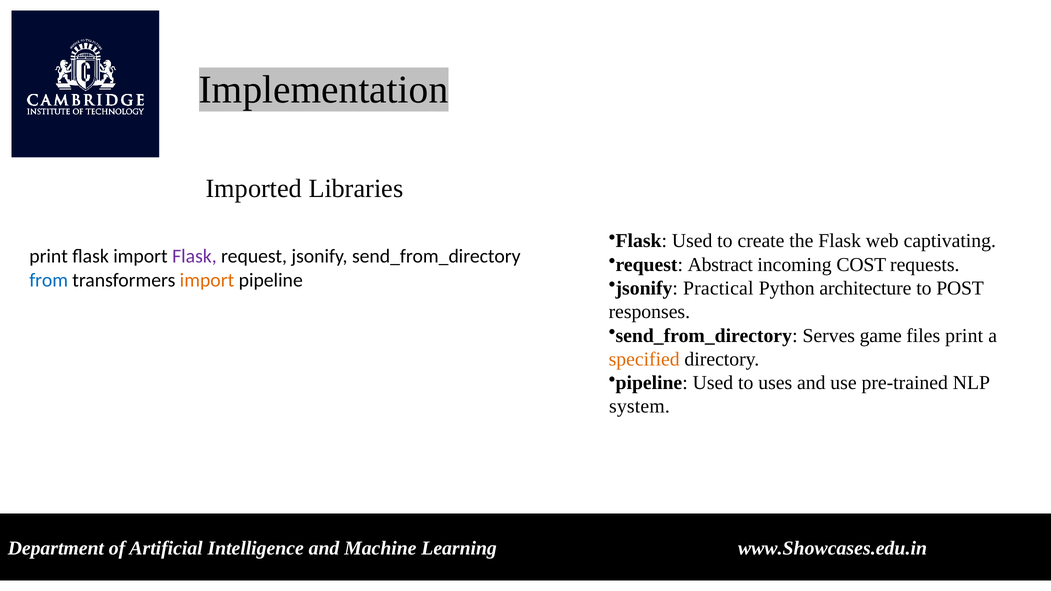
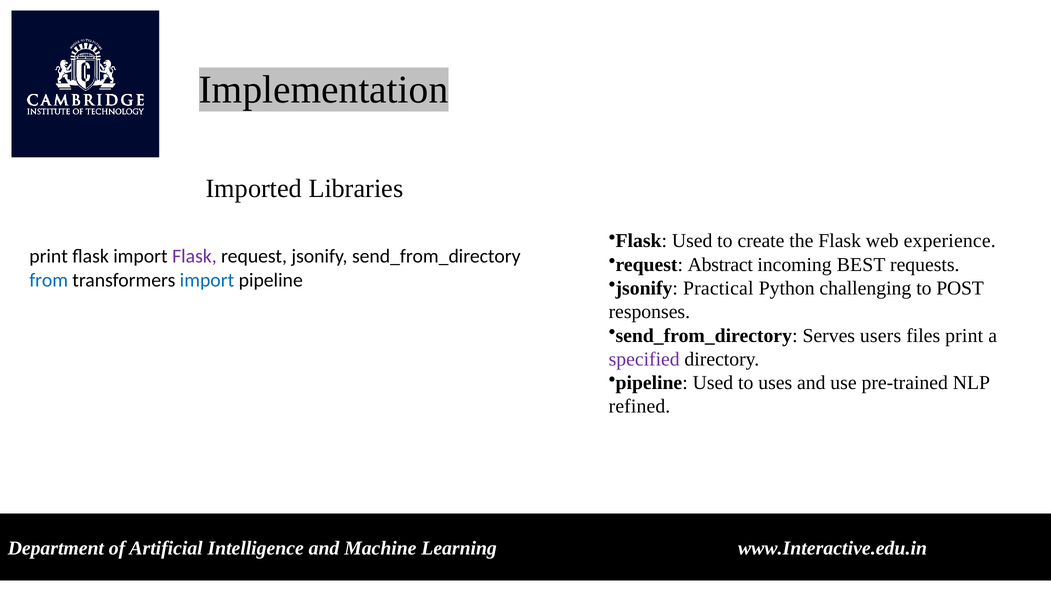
captivating: captivating -> experience (950, 241)
COST: COST -> BEST (861, 265)
import colour: orange -> blue (207, 280)
architecture: architecture -> challenging (865, 288)
game: game -> users (881, 336)
specified colour: orange -> purple (644, 359)
system: system -> refined (639, 407)
www.Showcases.edu.in: www.Showcases.edu.in -> www.Interactive.edu.in (833, 548)
